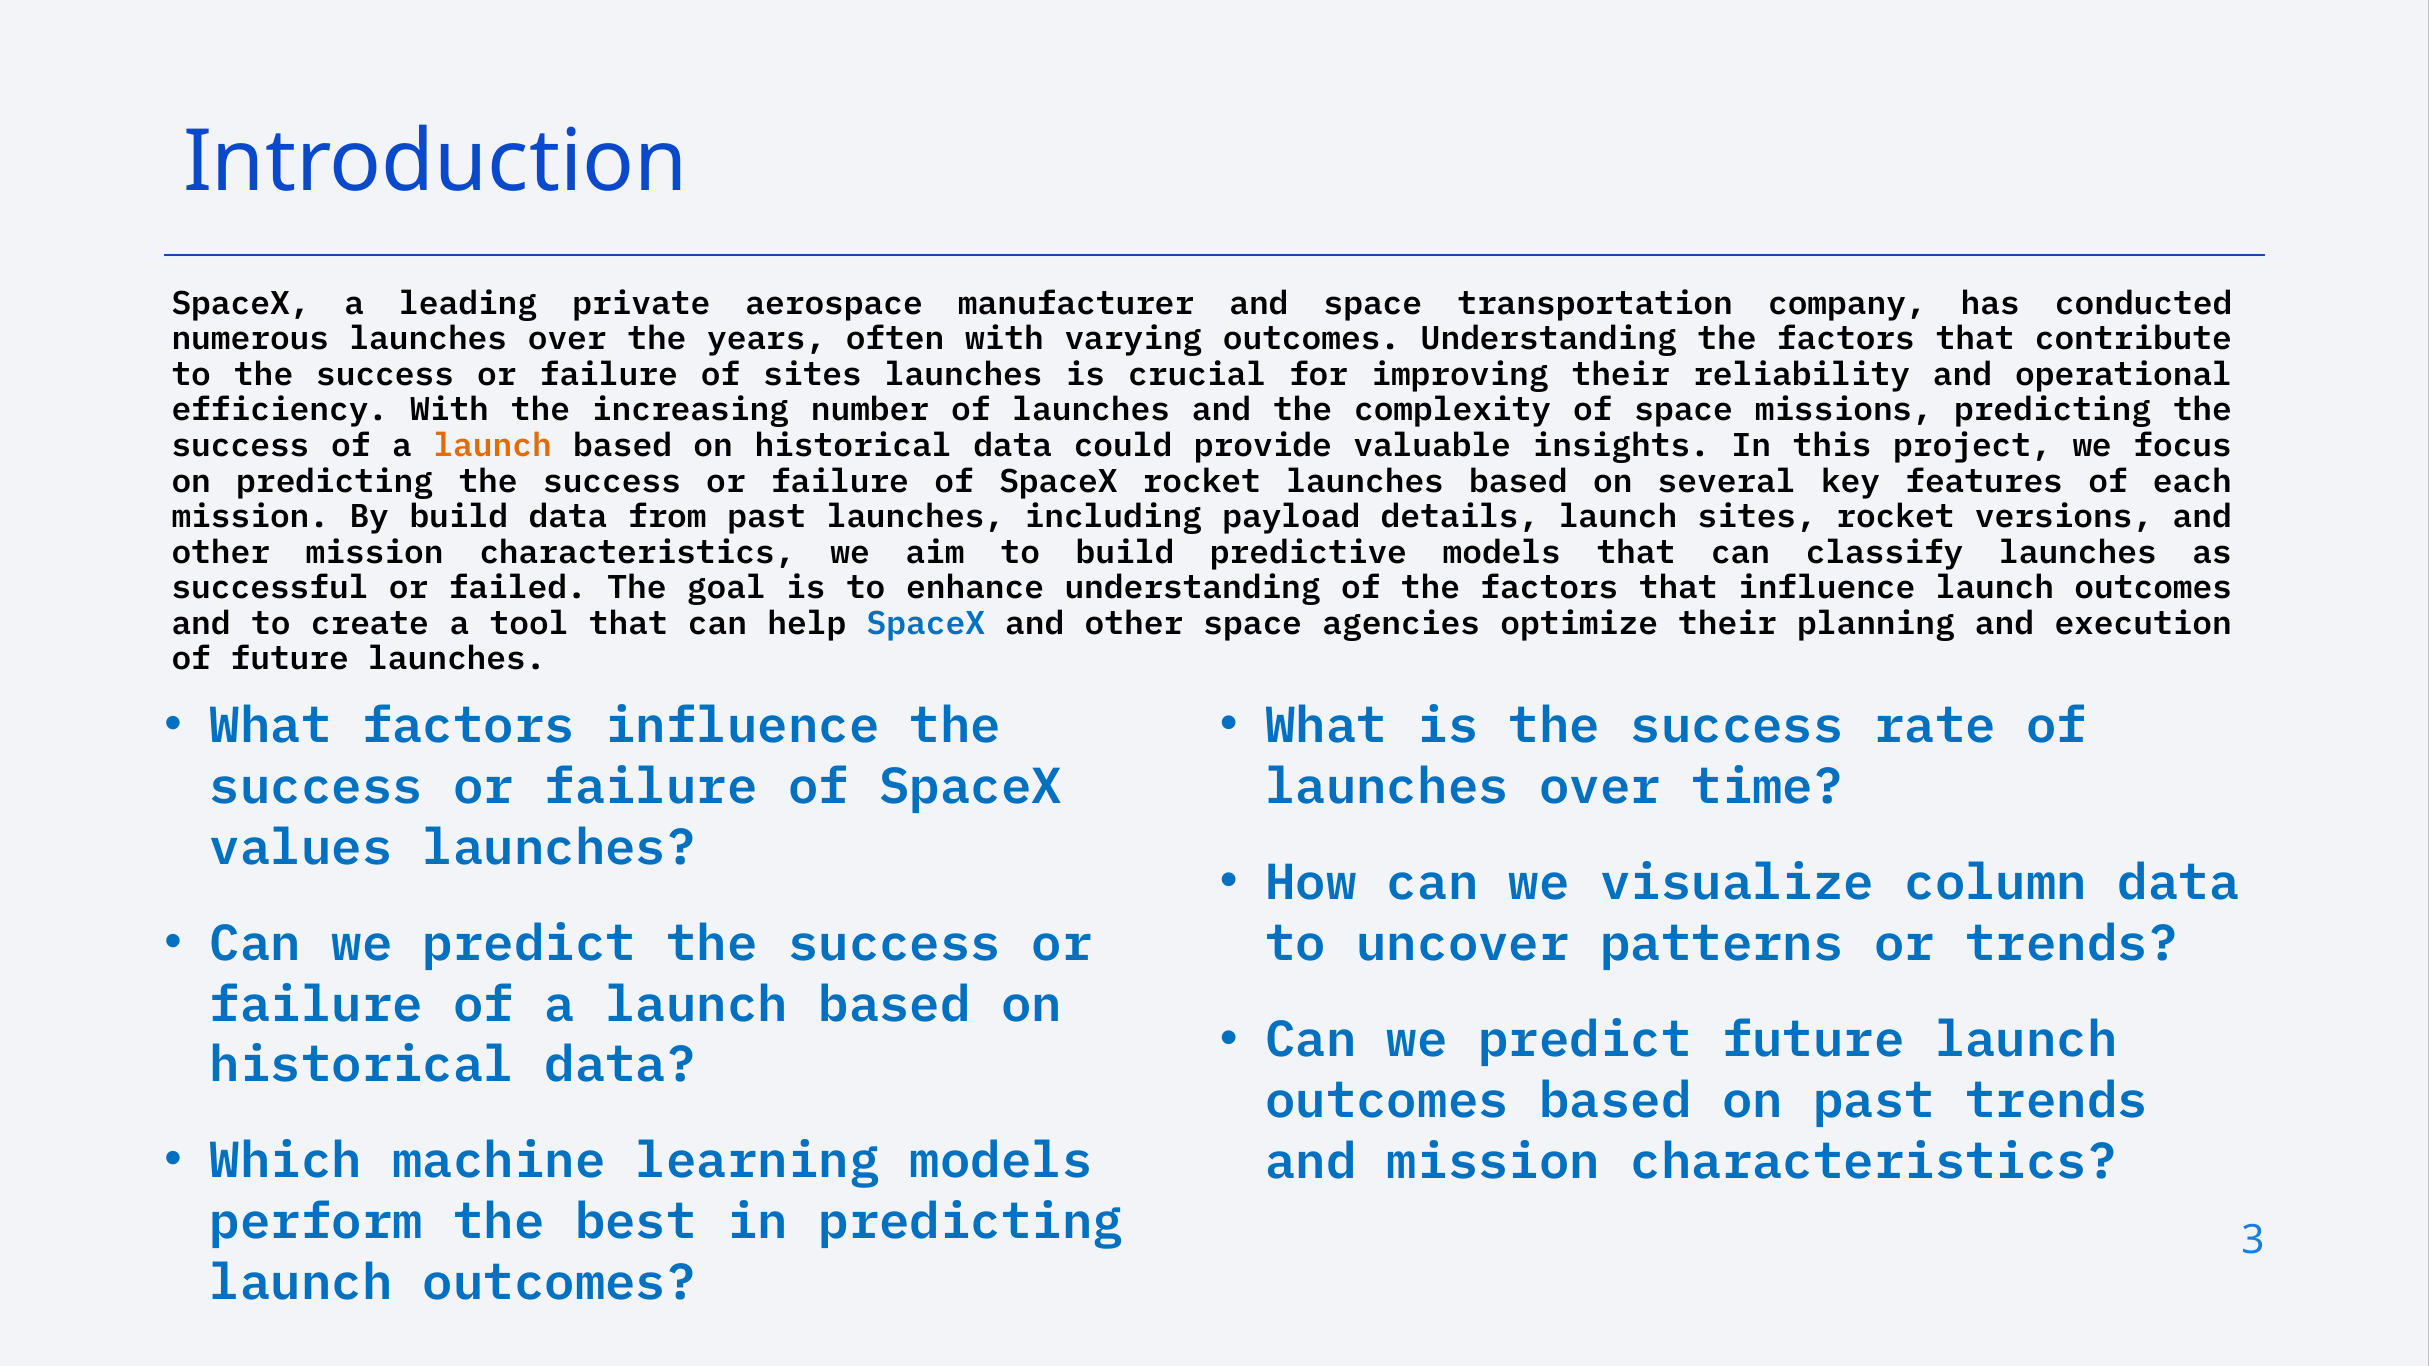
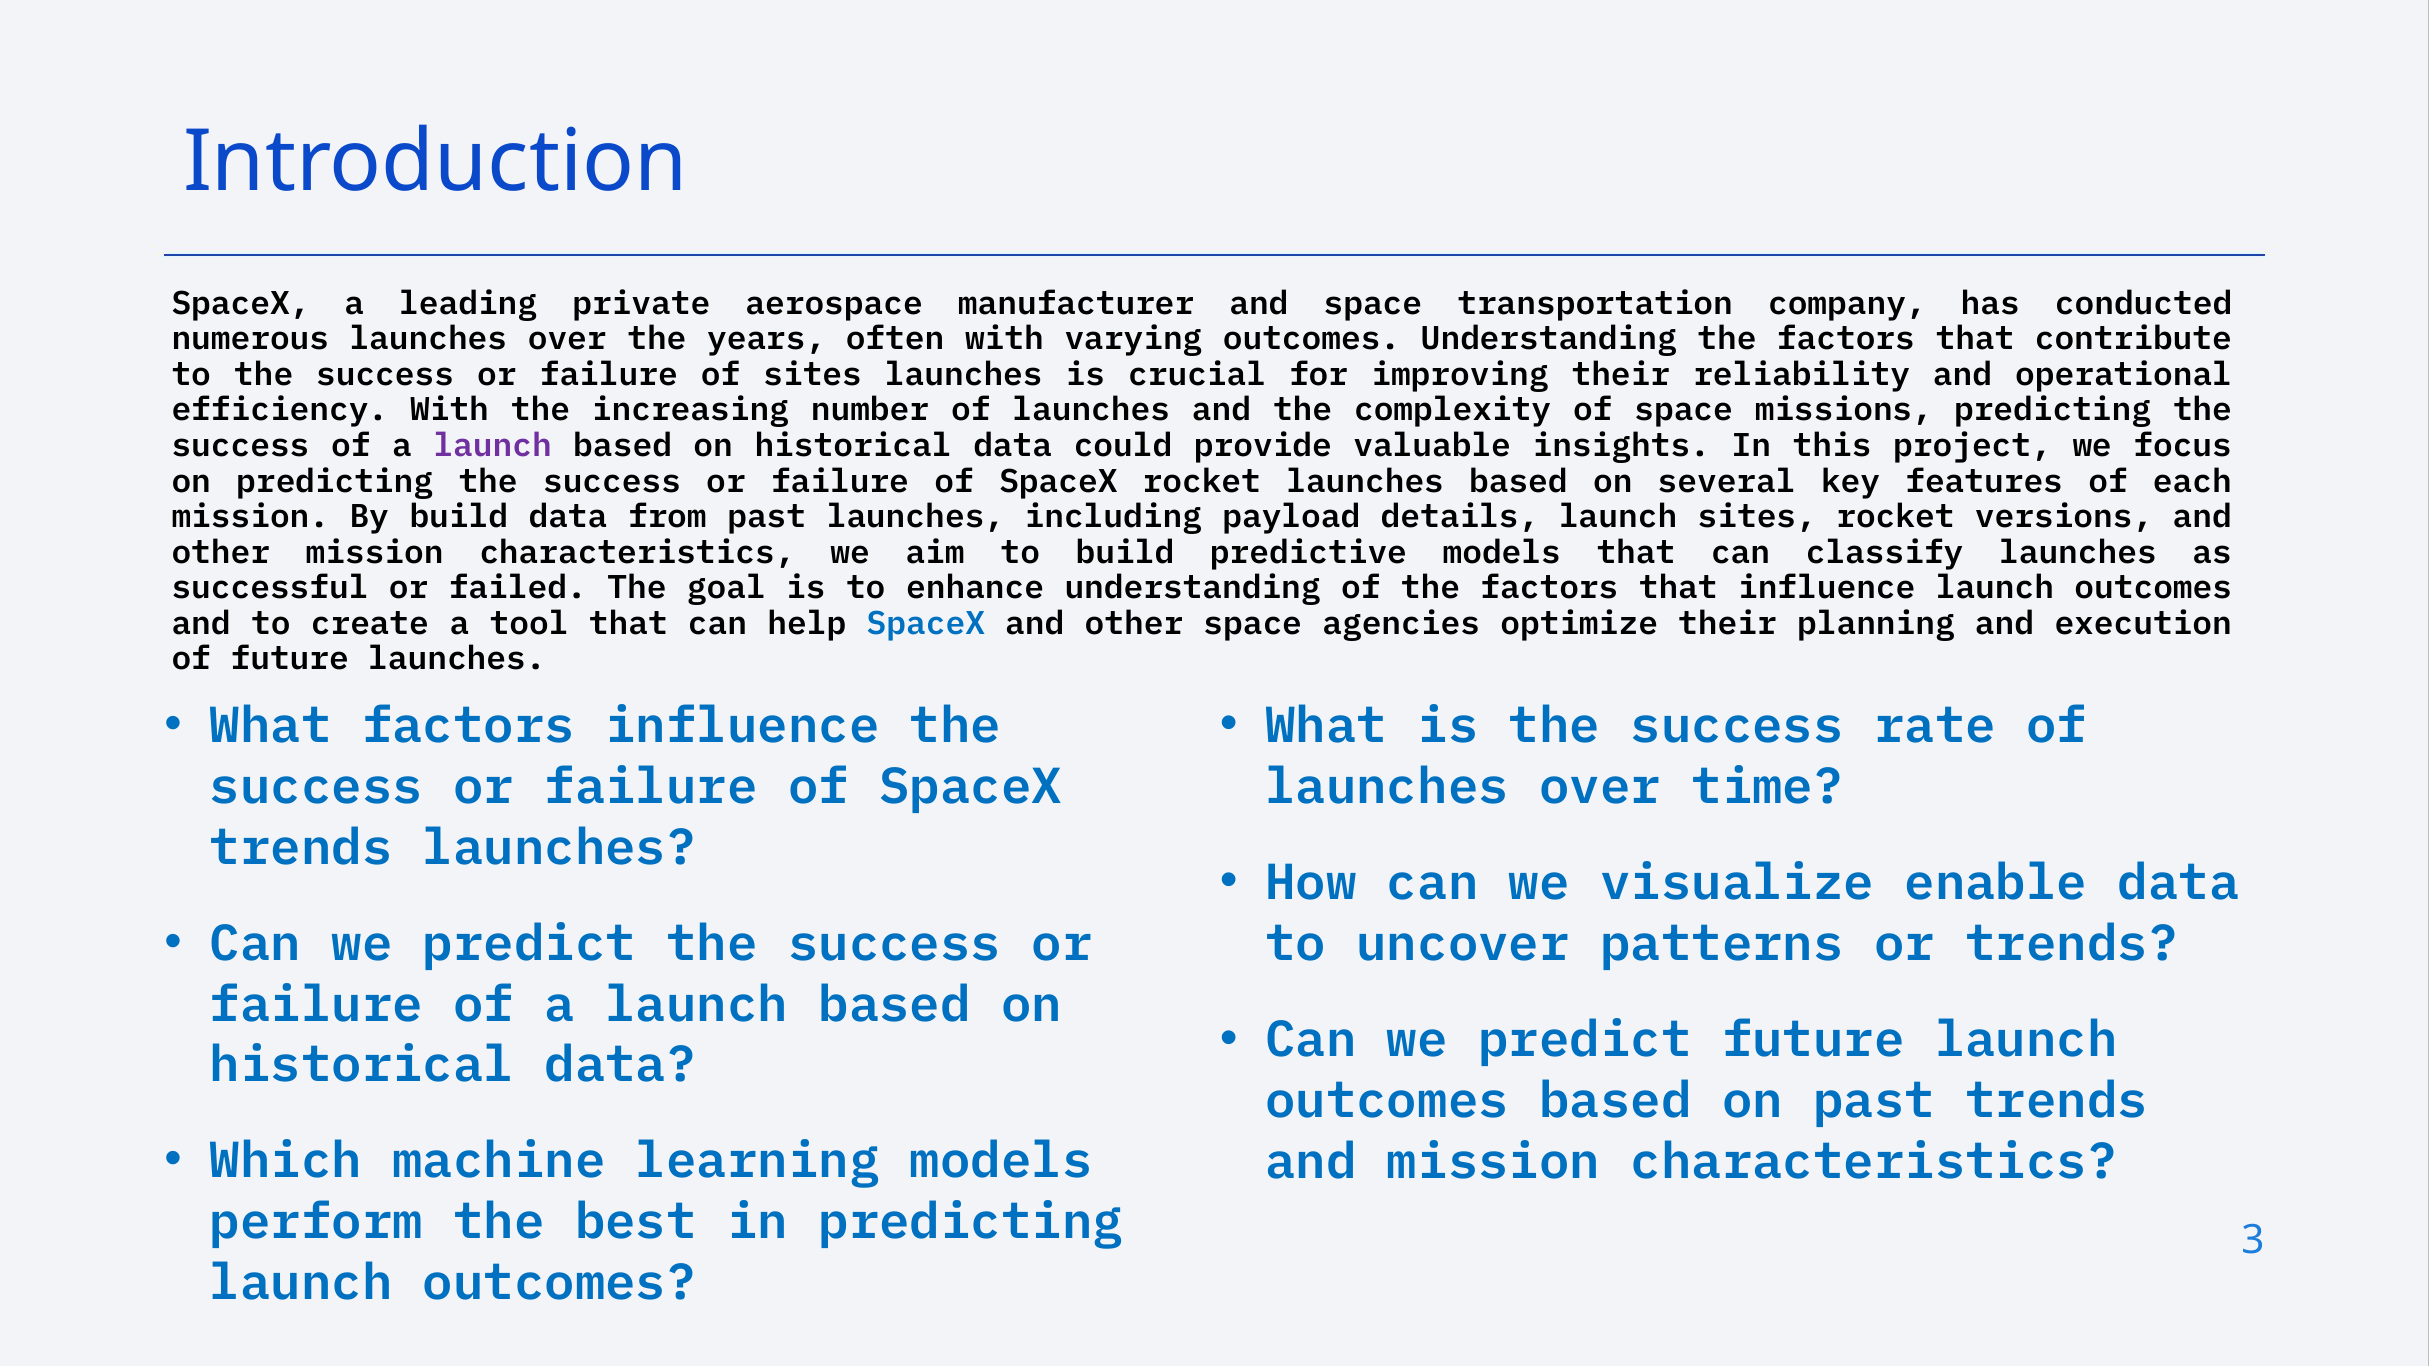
launch colour: orange -> purple (493, 446)
values: values -> trends (301, 848)
column: column -> enable (1996, 883)
